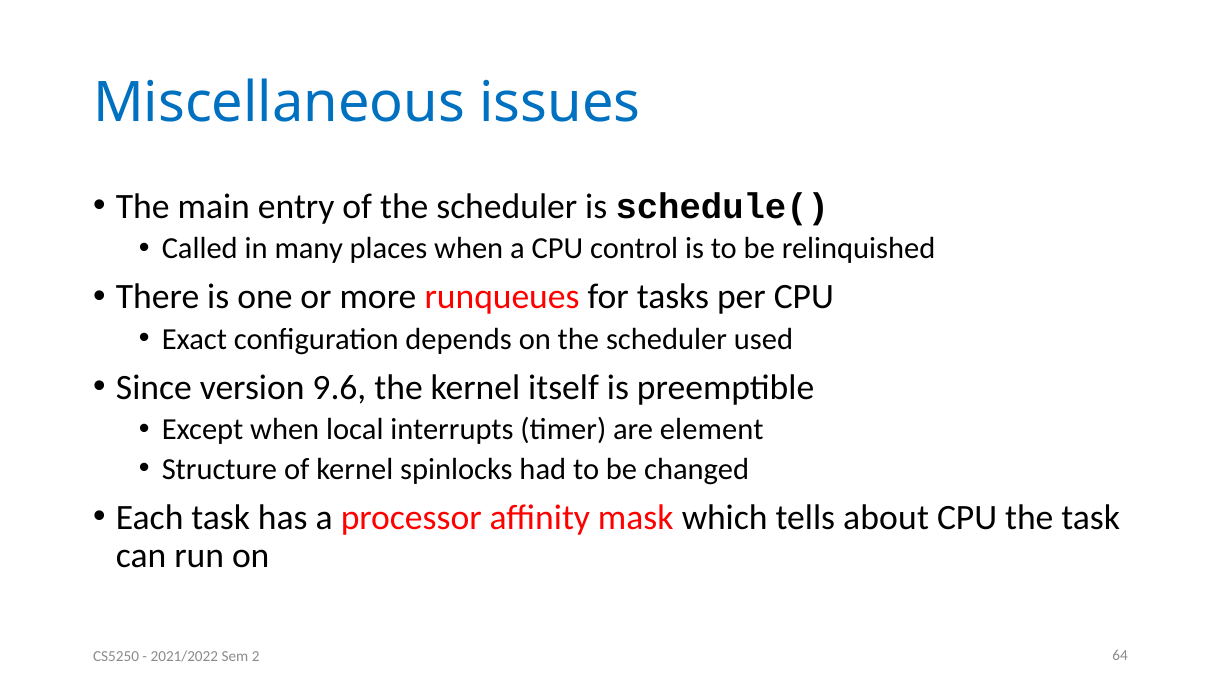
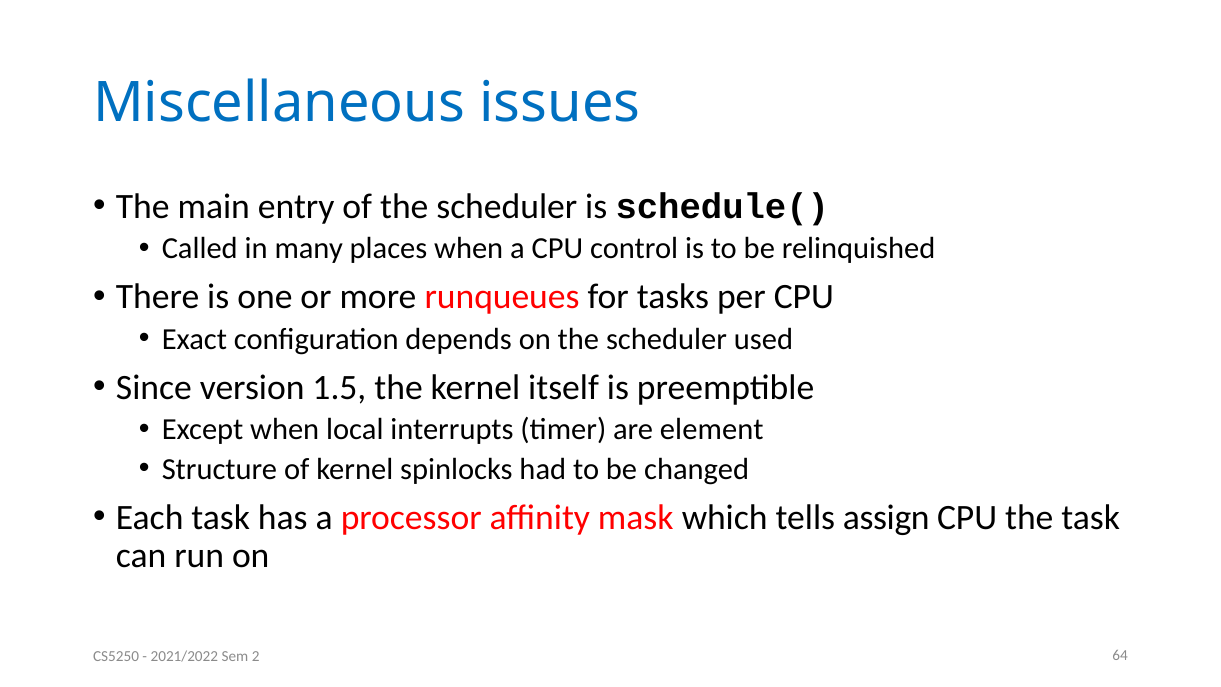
9.6: 9.6 -> 1.5 (339, 387)
about: about -> assign (886, 517)
